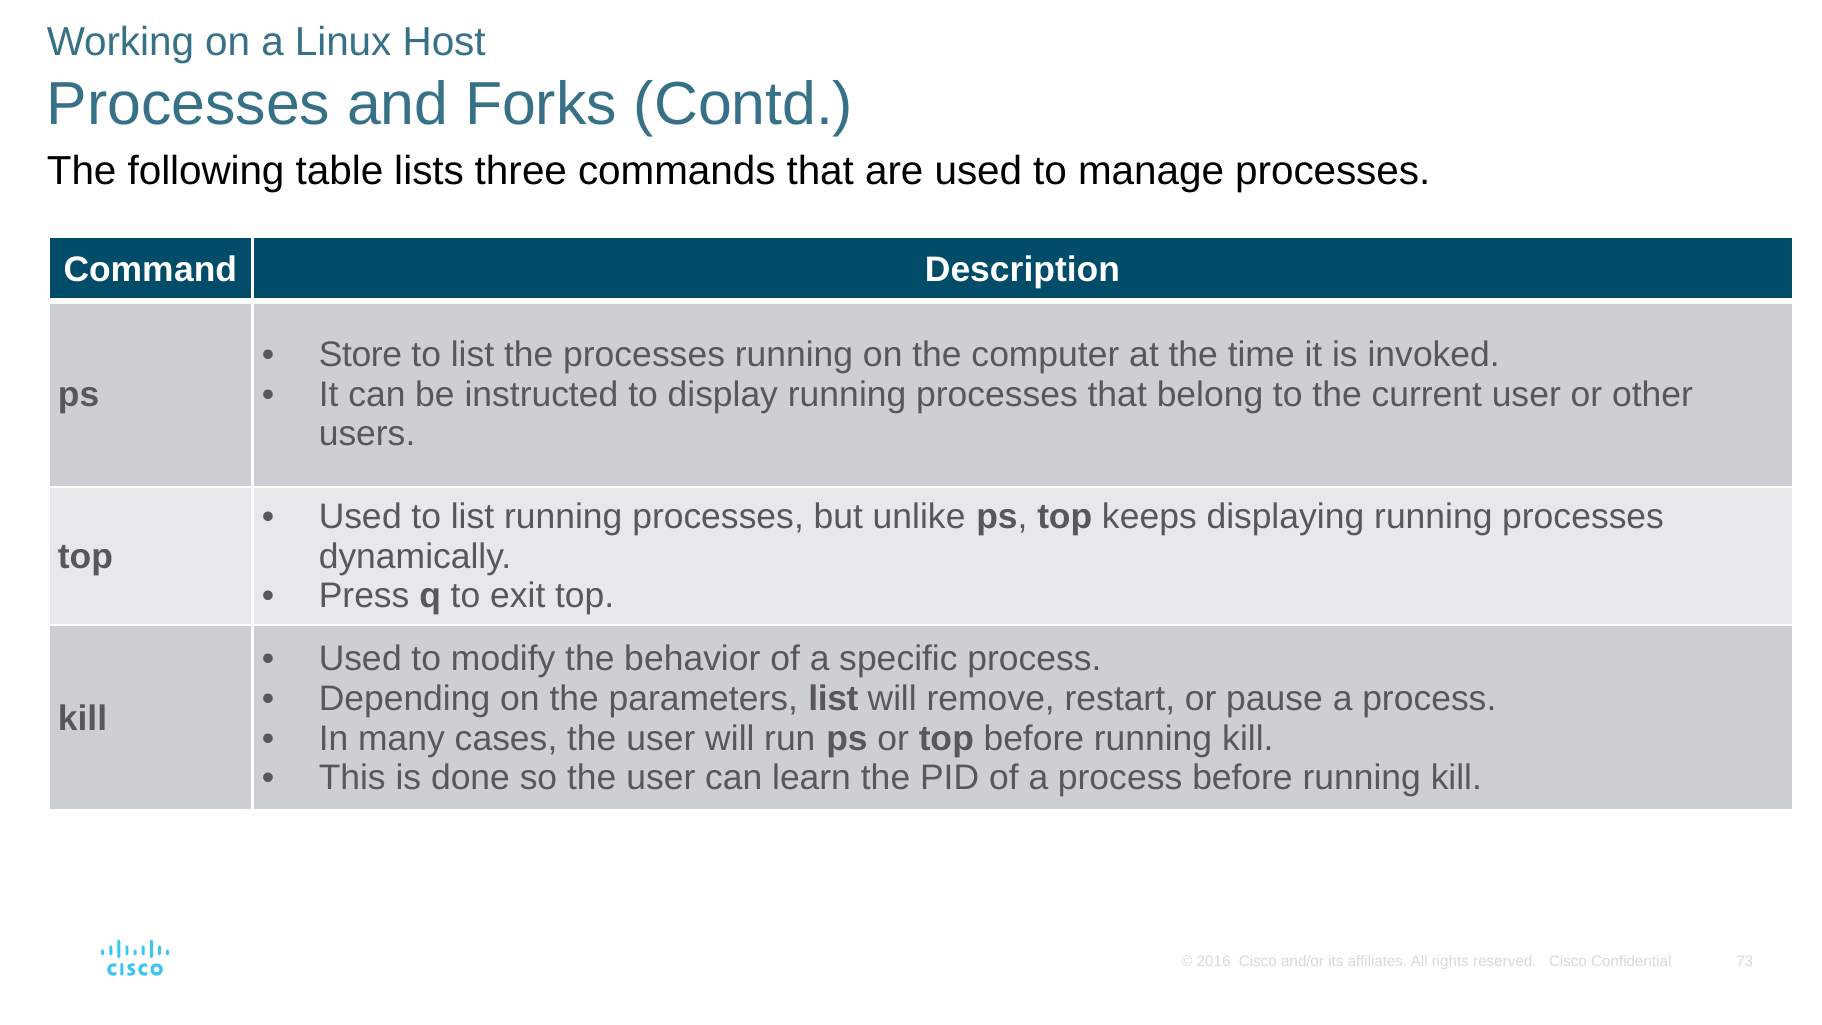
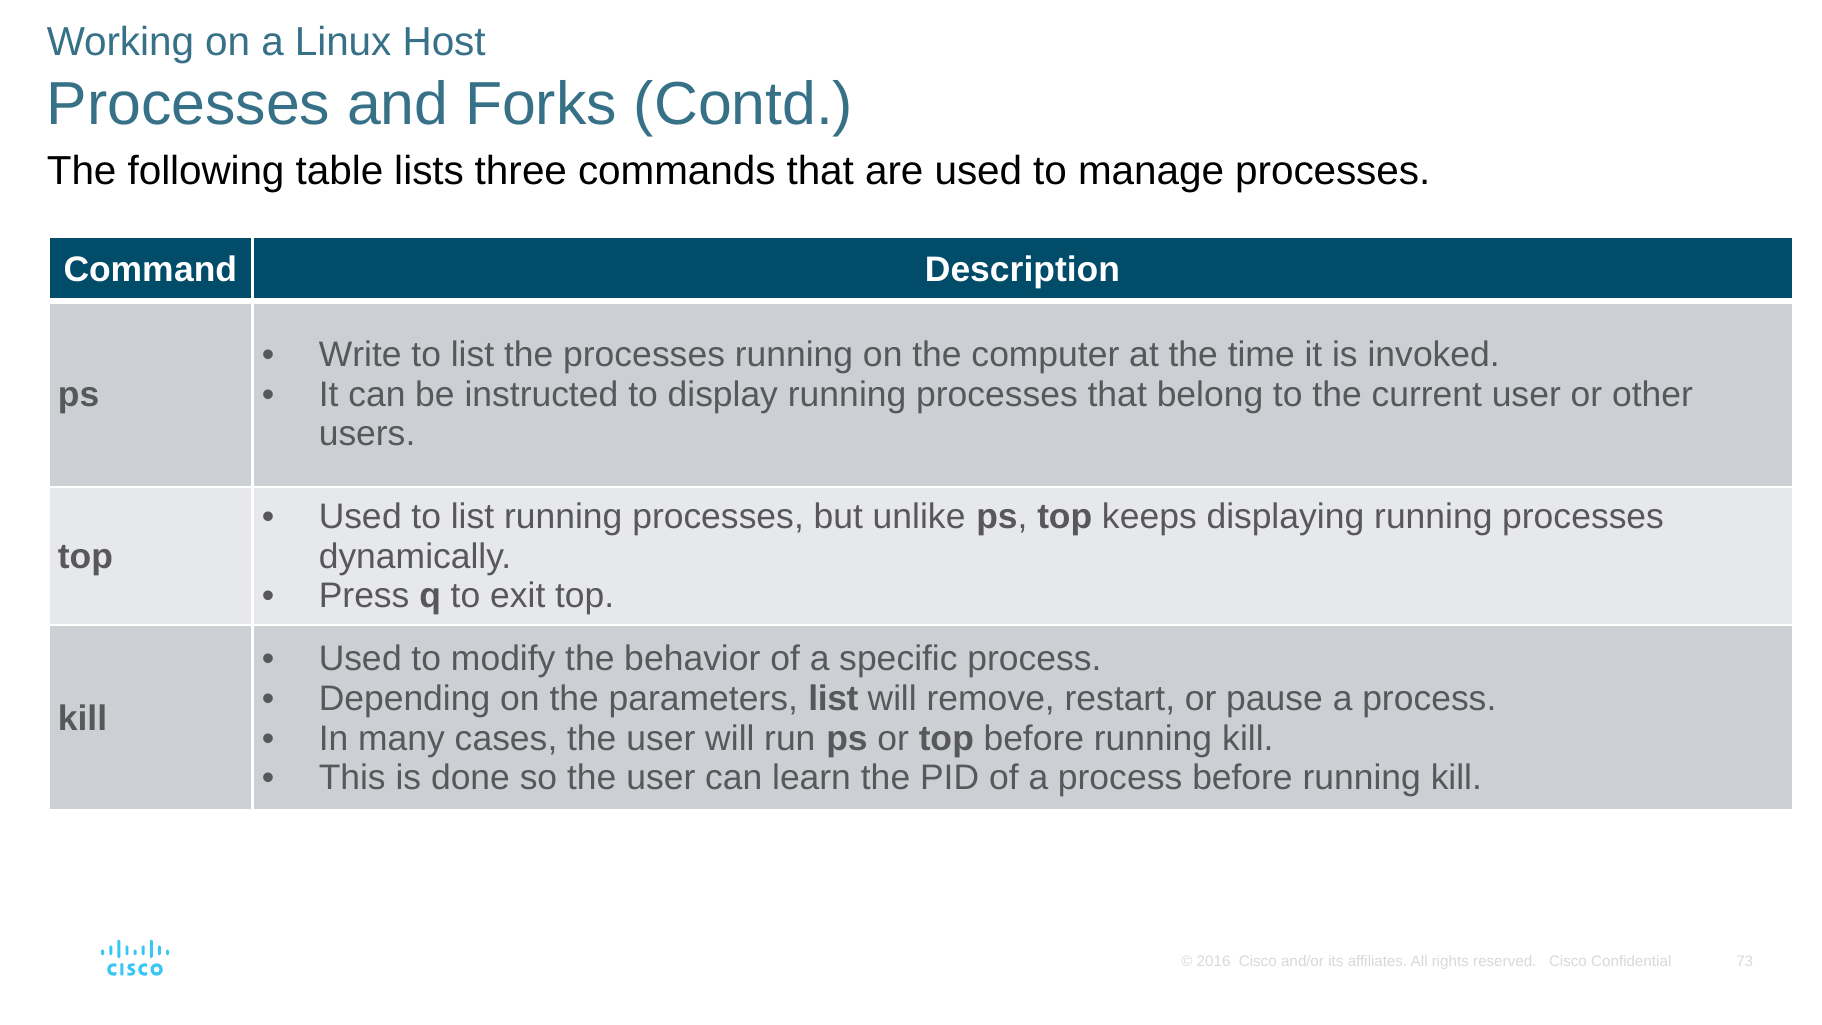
Store: Store -> Write (360, 355)
